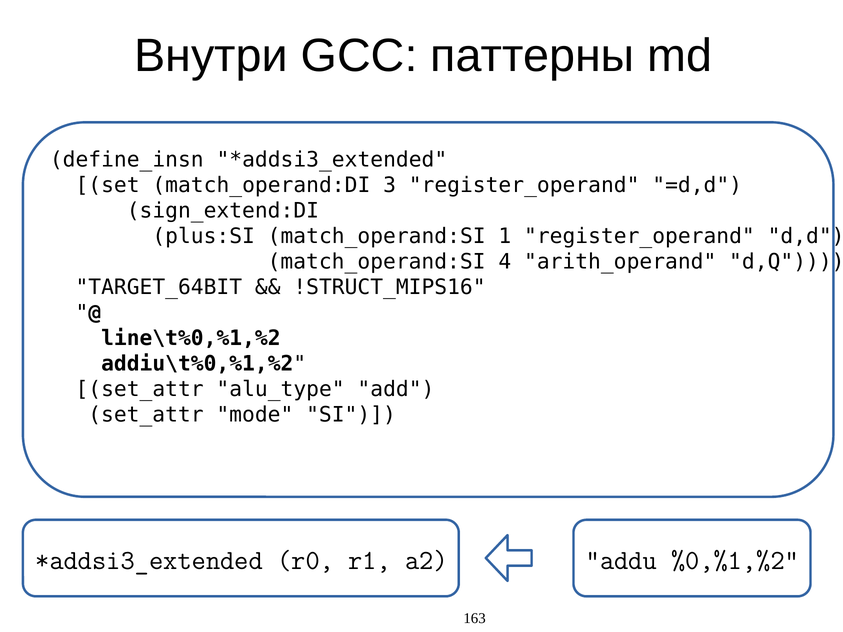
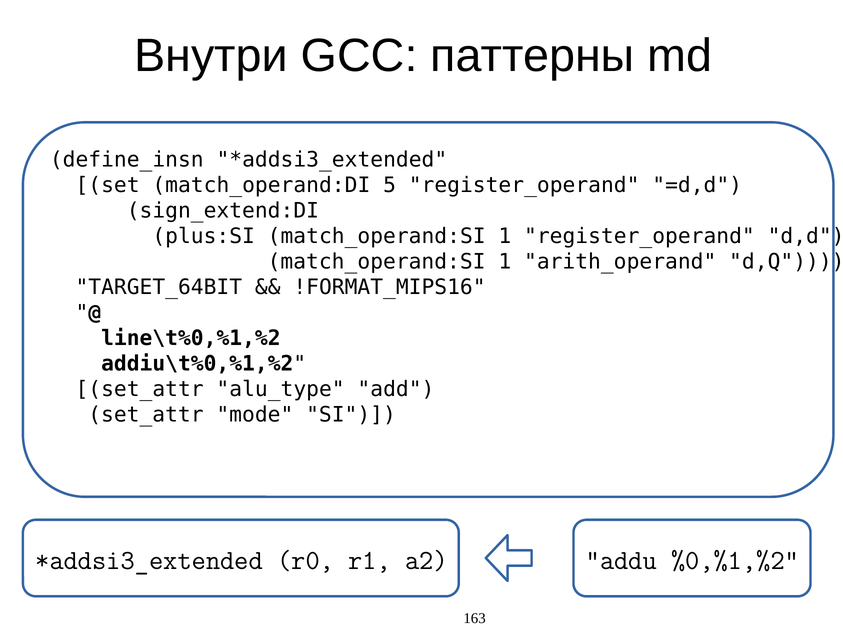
3: 3 -> 5 (390, 185)
4: 4 -> 1 (505, 262)
!STRUCT_MIPS16: !STRUCT_MIPS16 -> !FORMAT_MIPS16 (390, 287)
